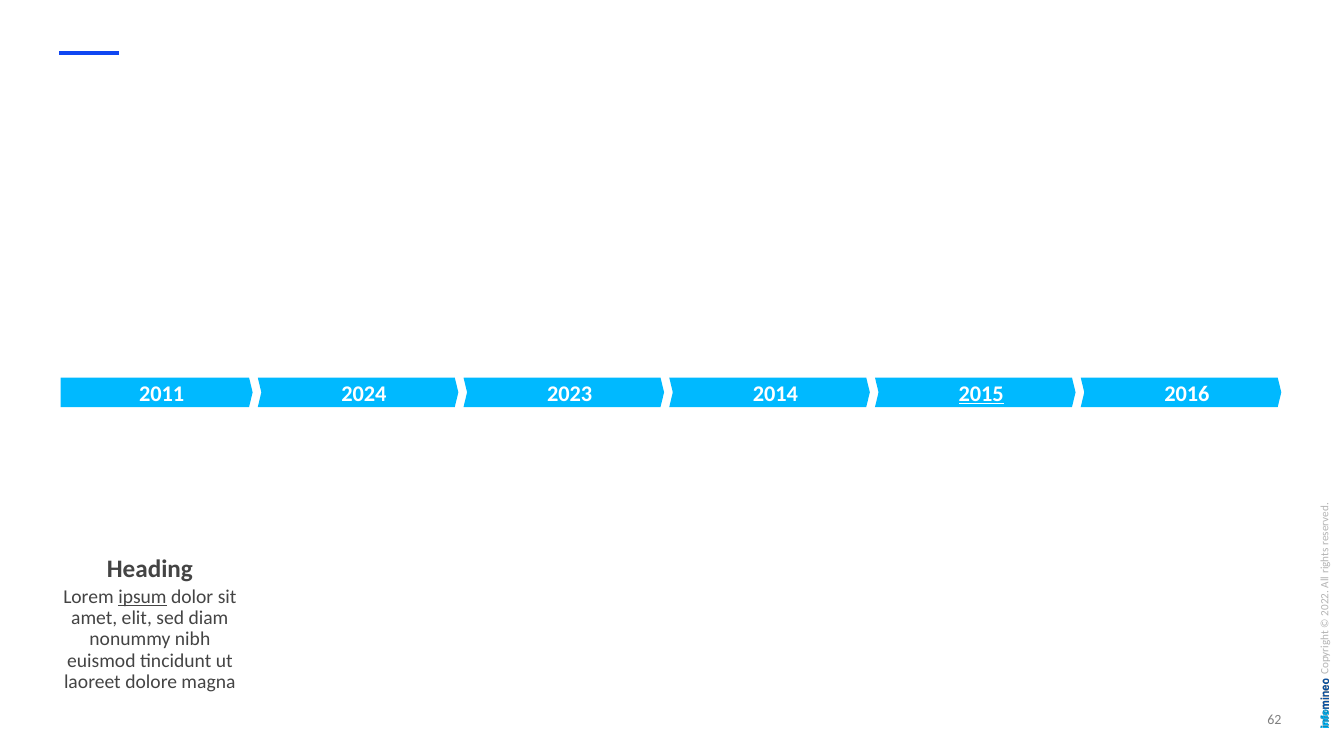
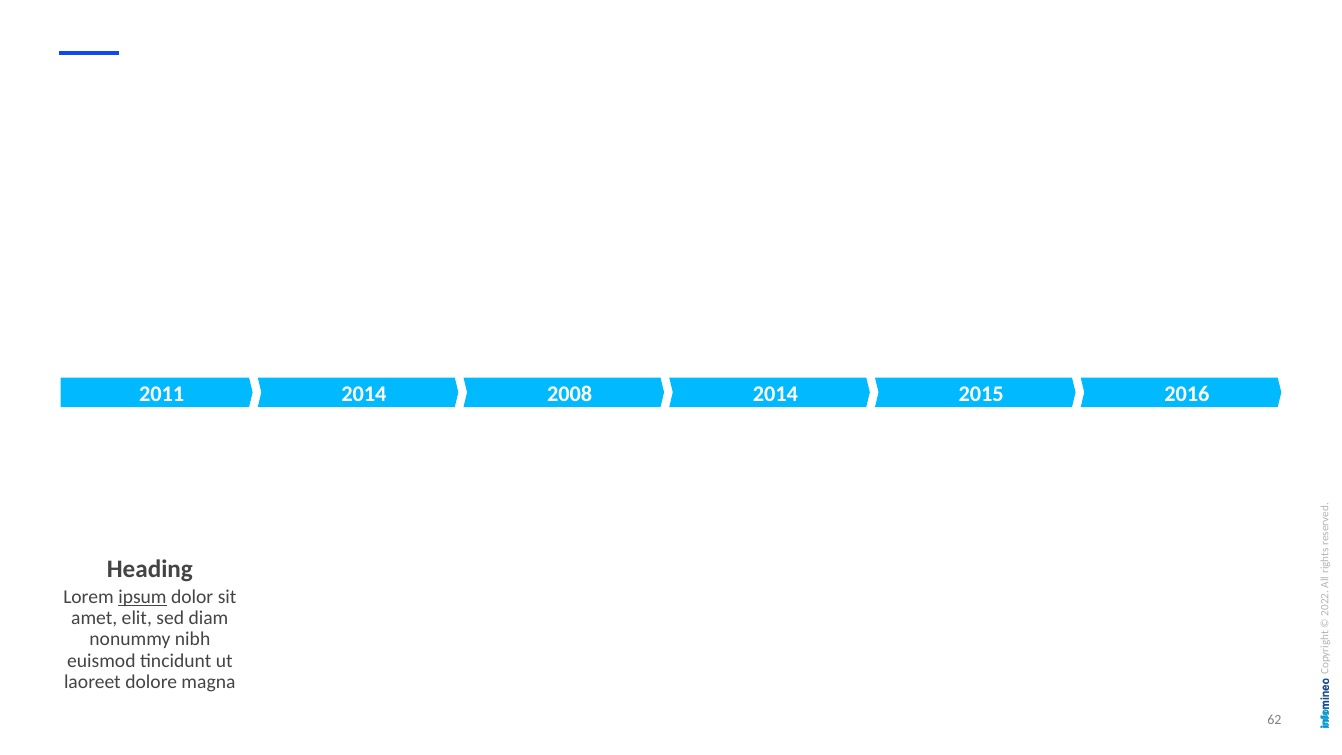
2024: 2024 -> 2014 (364, 394)
2023: 2023 -> 2008 (570, 394)
2015 underline: present -> none (981, 394)
